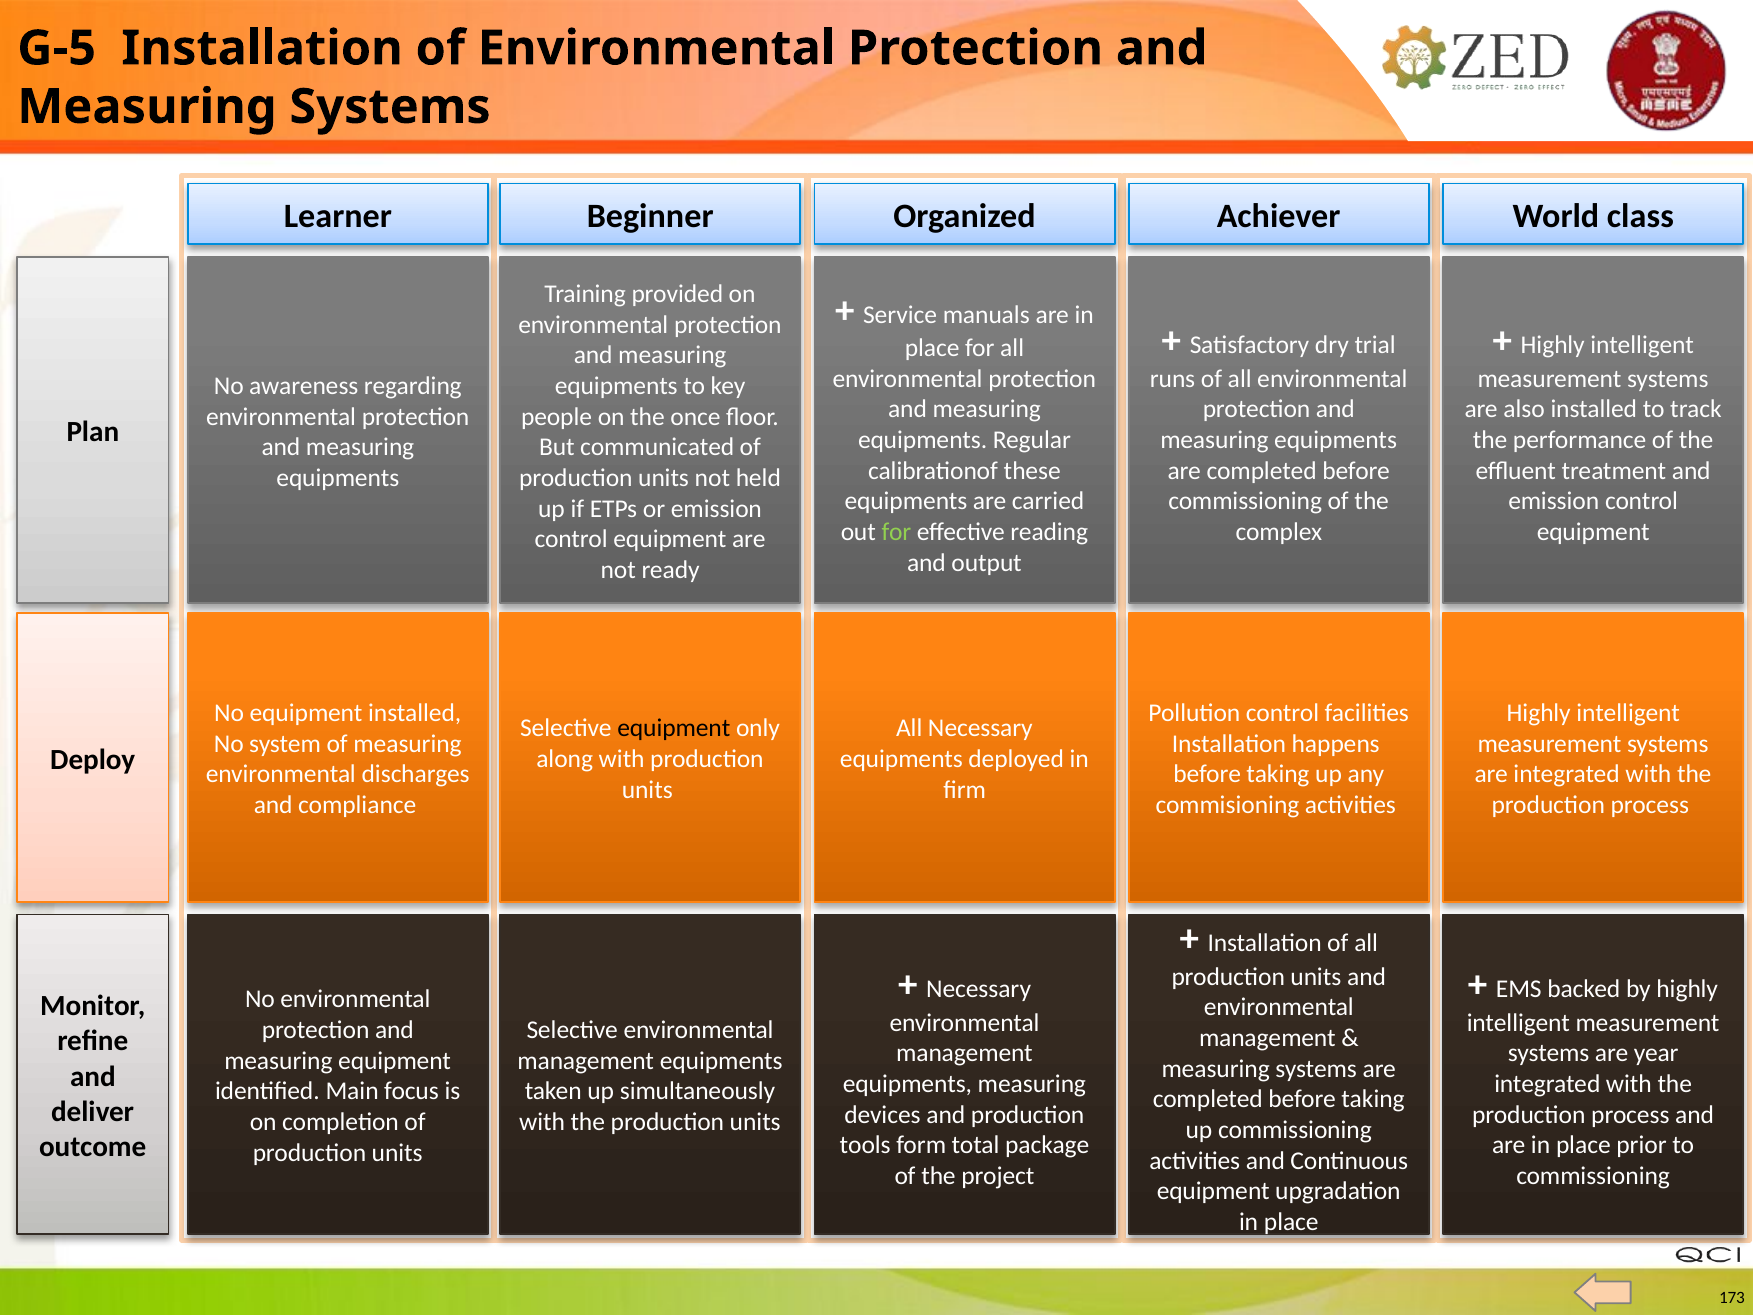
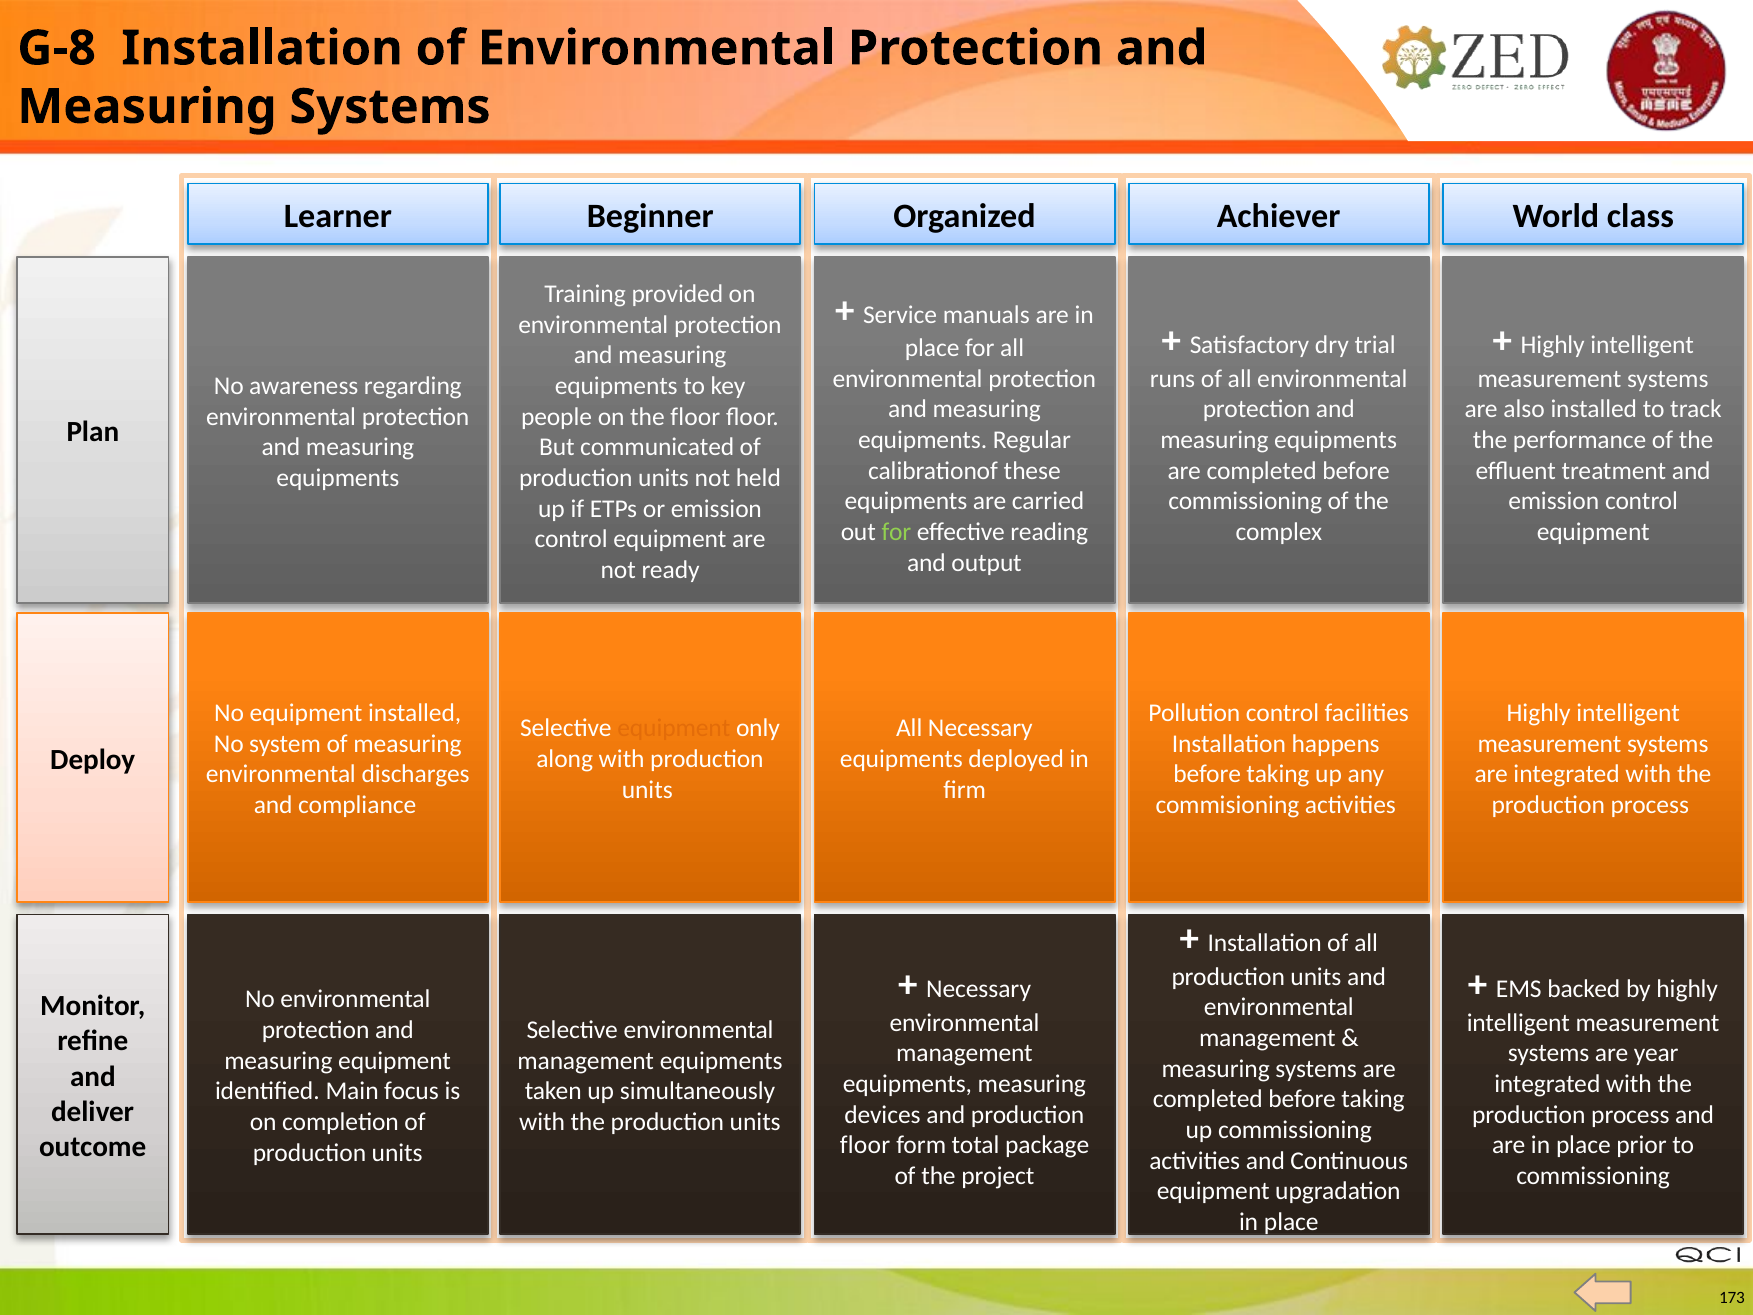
G-5: G-5 -> G-8 (57, 48)
the once: once -> floor (695, 417)
equipment colour: black -> orange (674, 728)
tools: tools -> floor (865, 1145)
